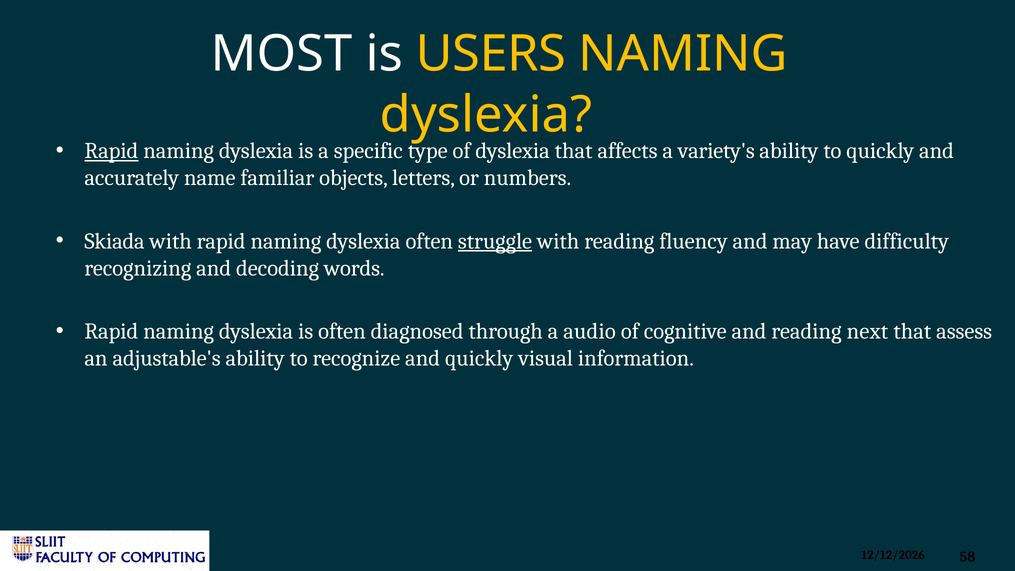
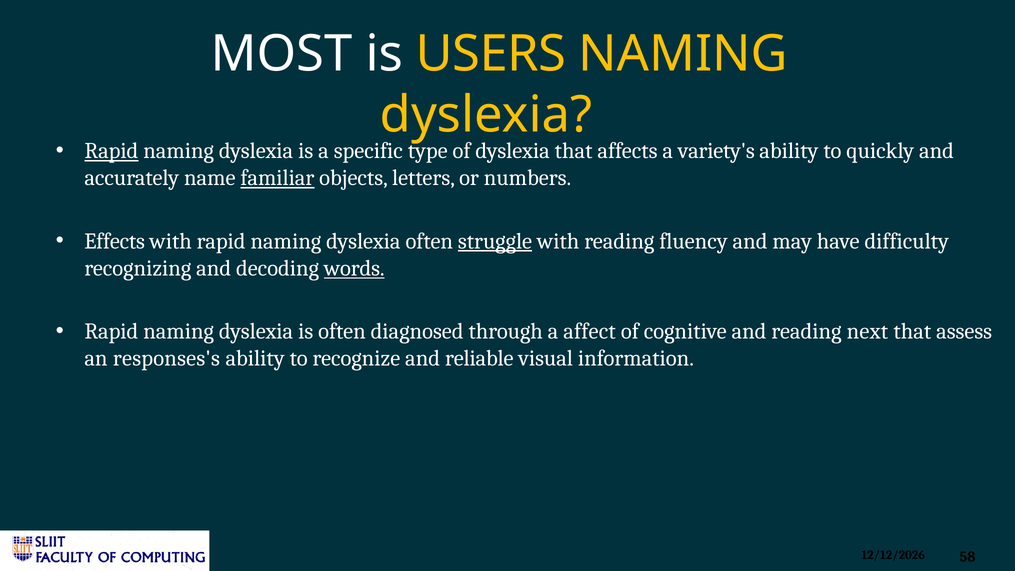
familiar underline: none -> present (277, 178)
Skiada: Skiada -> Effects (115, 241)
words underline: none -> present (354, 268)
audio: audio -> affect (590, 331)
adjustable's: adjustable's -> responses's (166, 358)
and quickly: quickly -> reliable (479, 358)
